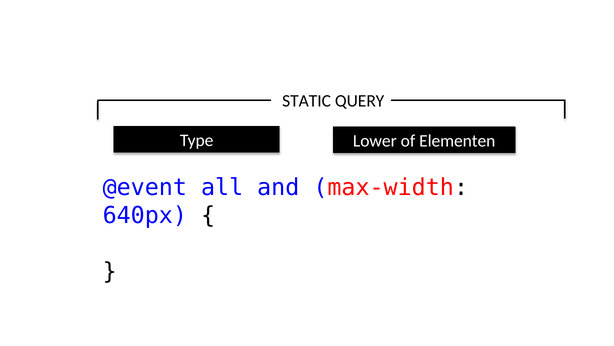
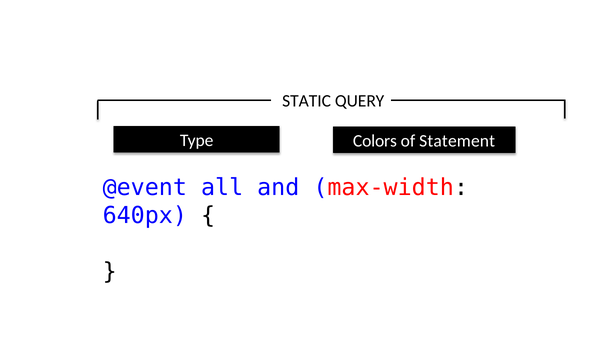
Lower: Lower -> Colors (375, 141)
Elementen: Elementen -> Statement (457, 141)
